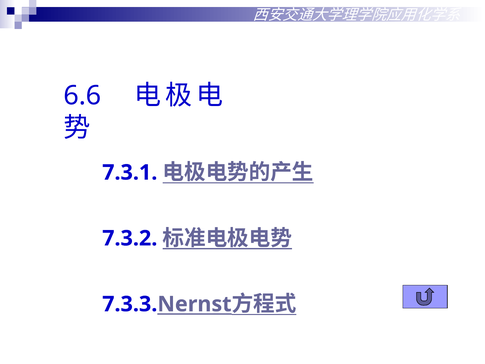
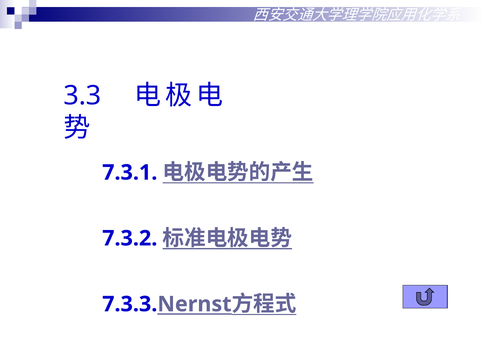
6.6: 6.6 -> 3.3 (82, 96)
